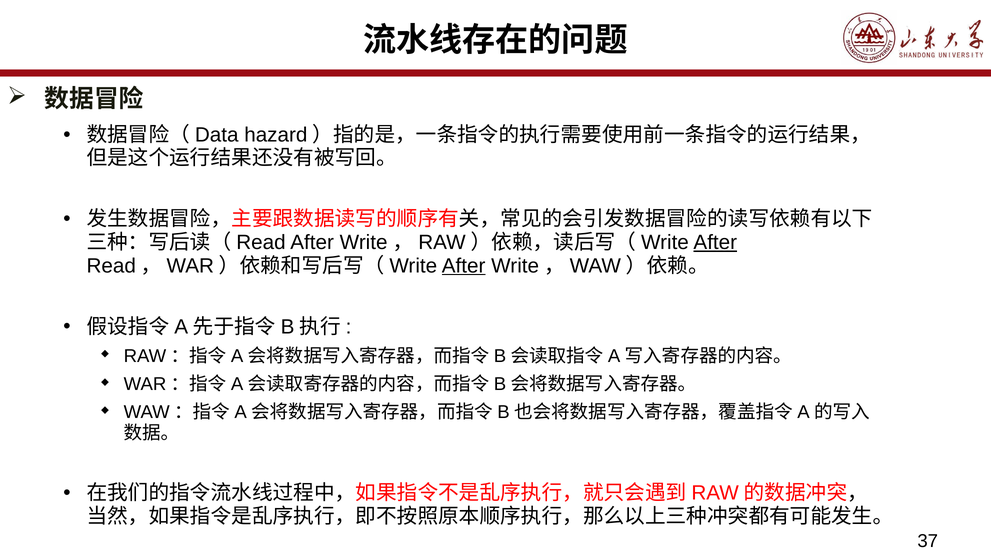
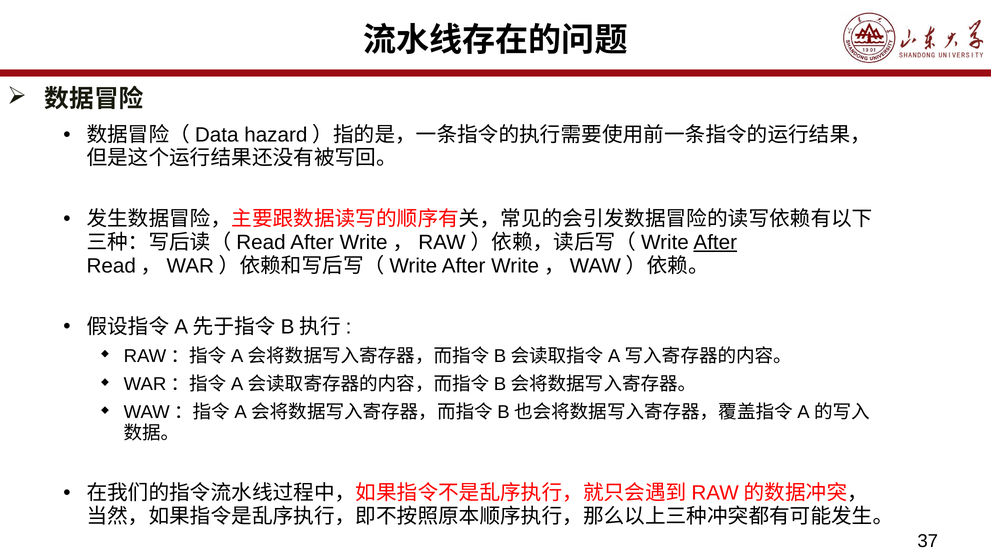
After underline: present -> none (464, 266)
